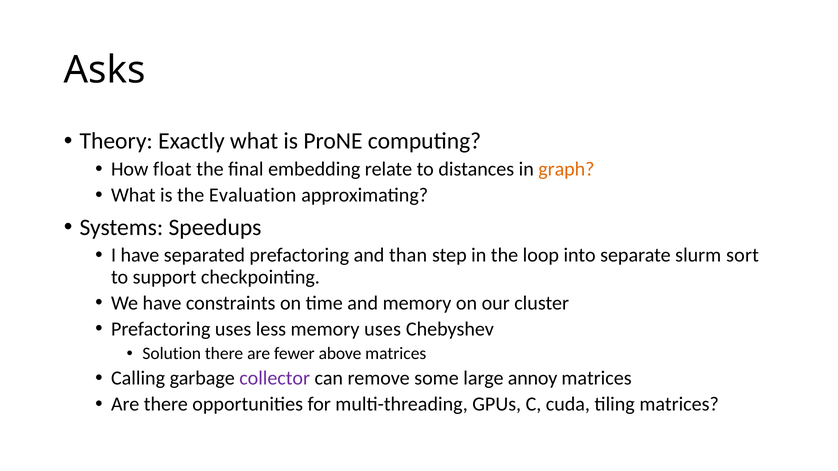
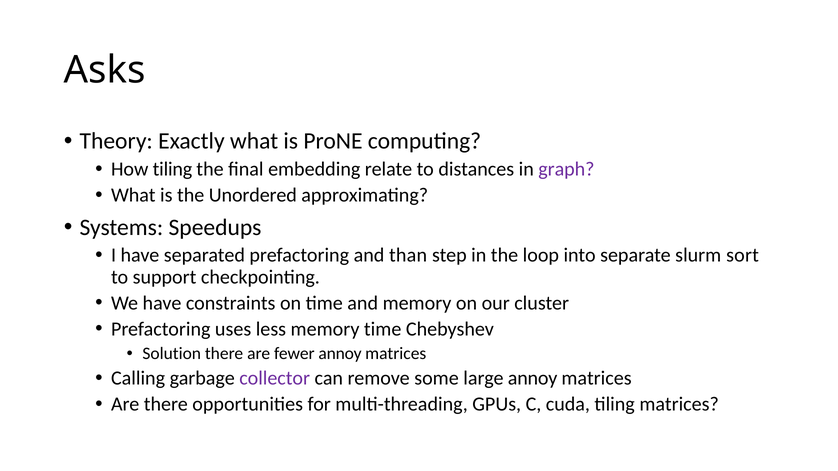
How float: float -> tiling (172, 169)
graph colour: orange -> purple (566, 169)
Evaluation: Evaluation -> Unordered (253, 195)
memory uses: uses -> time (383, 329)
fewer above: above -> annoy (340, 354)
